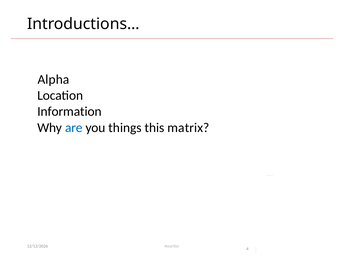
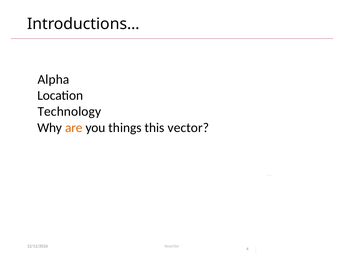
Information: Information -> Technology (69, 112)
are colour: blue -> orange (74, 128)
matrix: matrix -> vector (188, 128)
